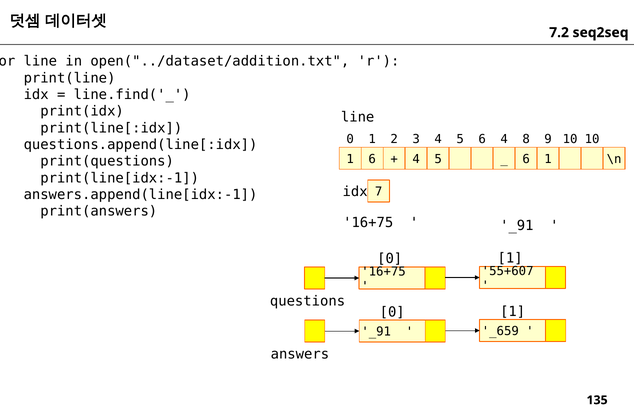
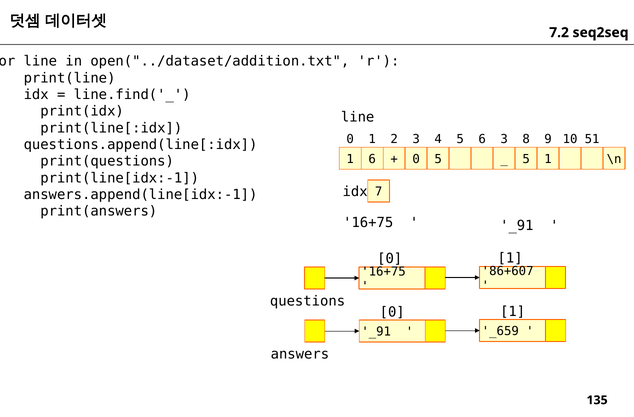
6 4: 4 -> 3 (504, 139)
10 10: 10 -> 51 (592, 139)
4: 4 -> 0 (416, 159)
6: 6 -> 5 (526, 159)
55+607: 55+607 -> 86+607 (508, 271)
